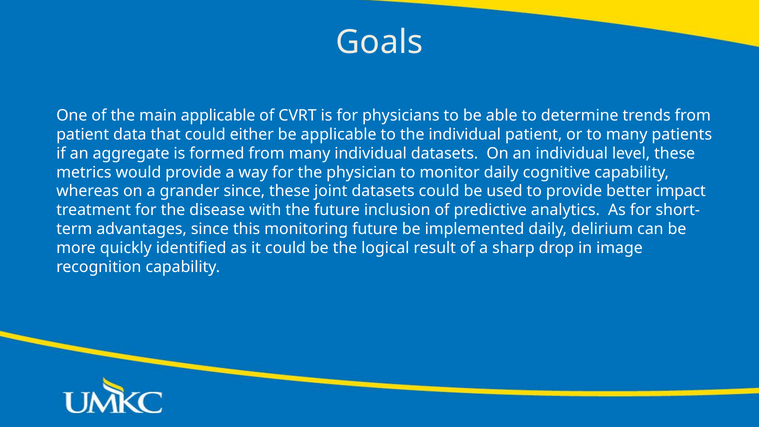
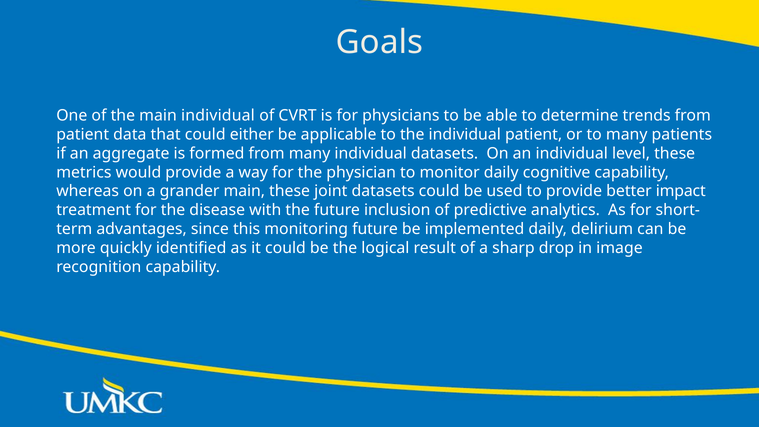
main applicable: applicable -> individual (218, 115)
grander since: since -> main (244, 191)
